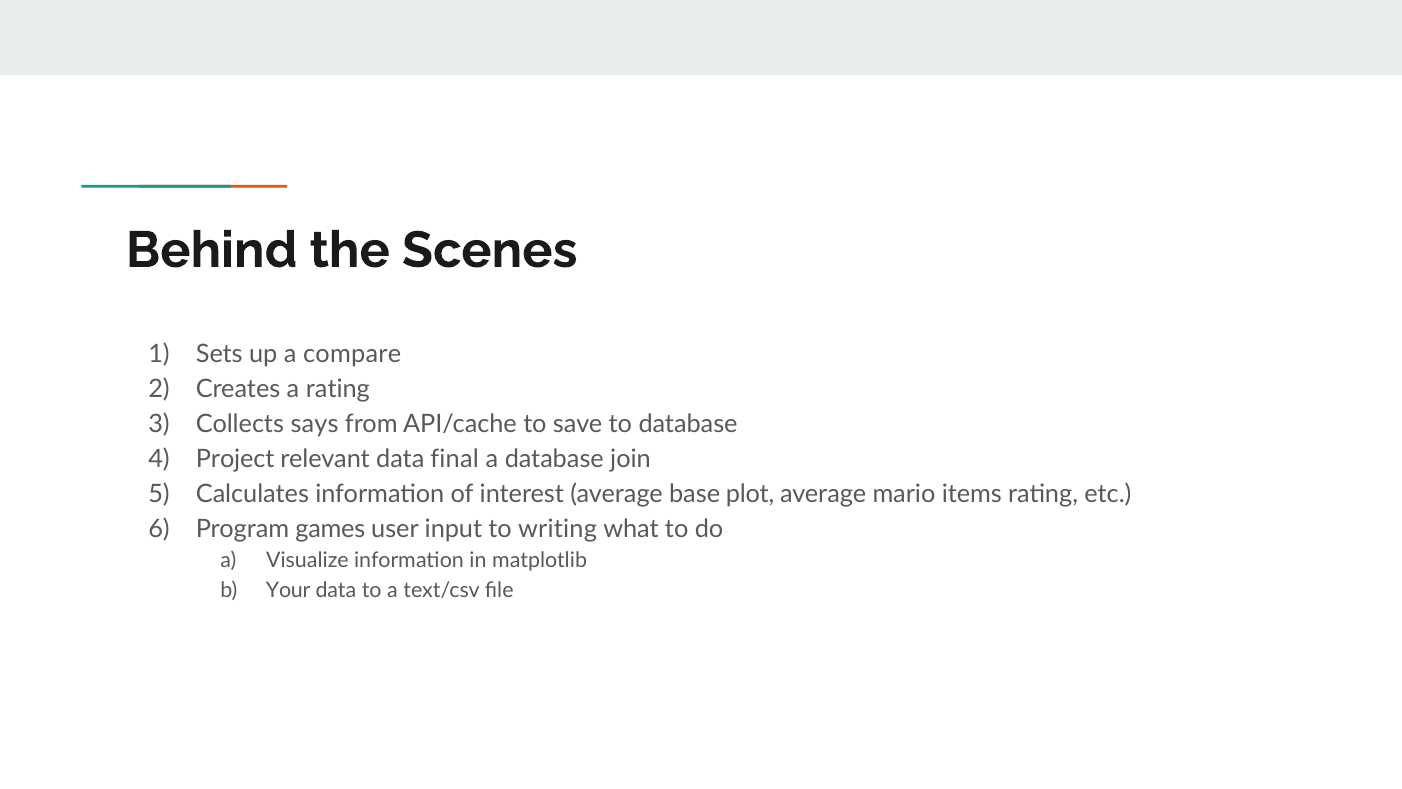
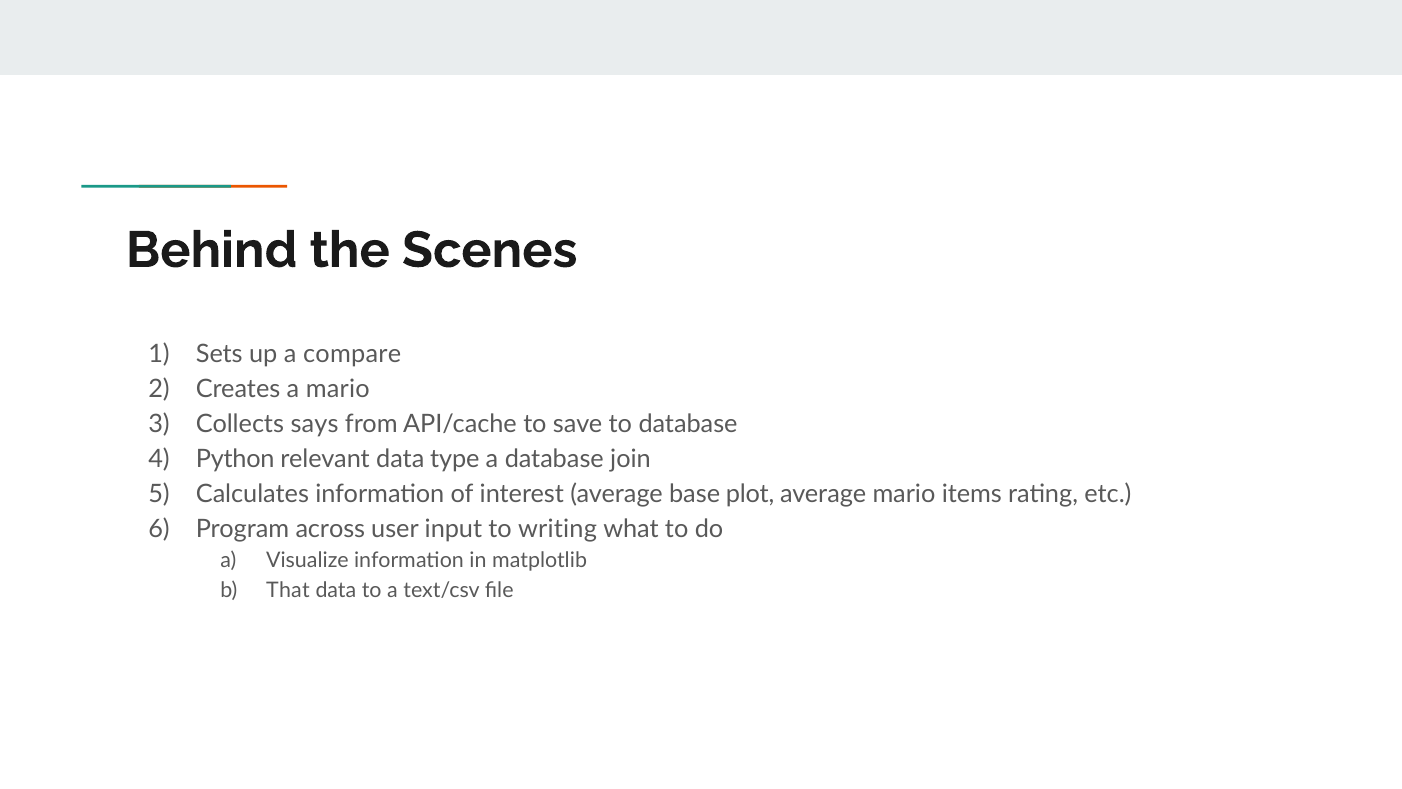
a rating: rating -> mario (338, 389)
Project: Project -> Python (235, 459)
final: final -> type (455, 459)
games: games -> across (330, 529)
Your: Your -> That (288, 590)
